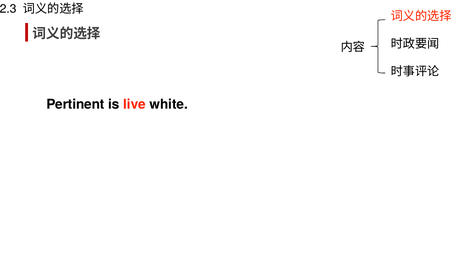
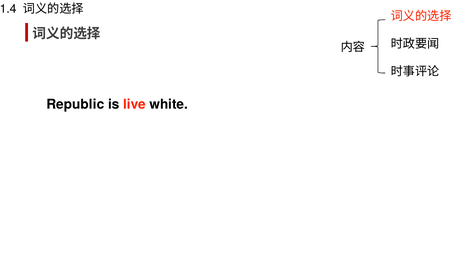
2.3: 2.3 -> 1.4 (8, 9)
Pertinent: Pertinent -> Republic (75, 105)
